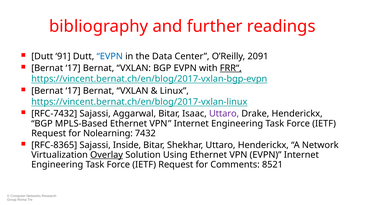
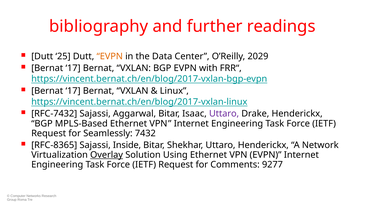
91: 91 -> 25 (63, 56)
EVPN colour: blue -> orange (110, 56)
2091: 2091 -> 2029 (258, 56)
FRR“ underline: present -> none (231, 68)
Nolearning: Nolearning -> Seamlessly (108, 134)
8521: 8521 -> 9277 (272, 165)
